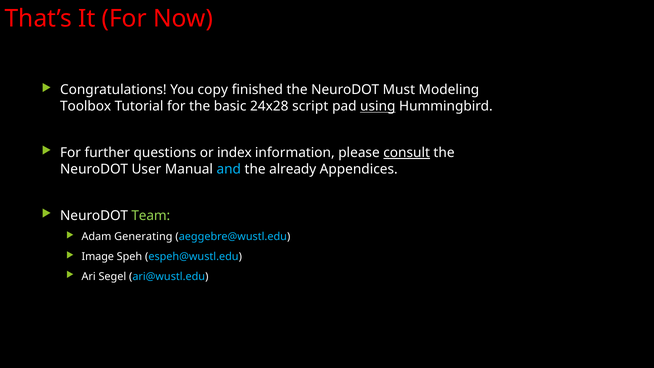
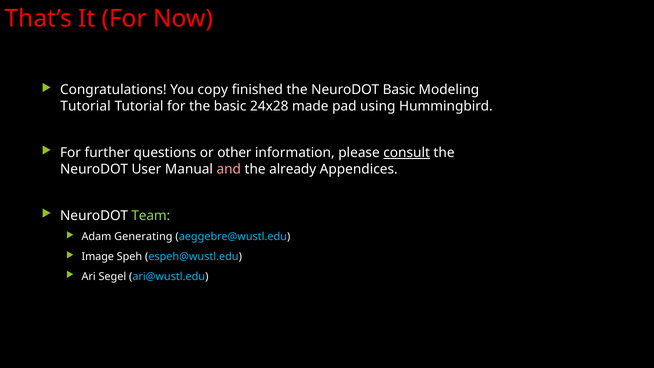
NeuroDOT Must: Must -> Basic (399, 90)
Toolbox: Toolbox -> Tutorial (86, 106)
script: script -> made (310, 106)
using underline: present -> none (378, 106)
index: index -> other (234, 153)
and colour: light blue -> pink (229, 169)
